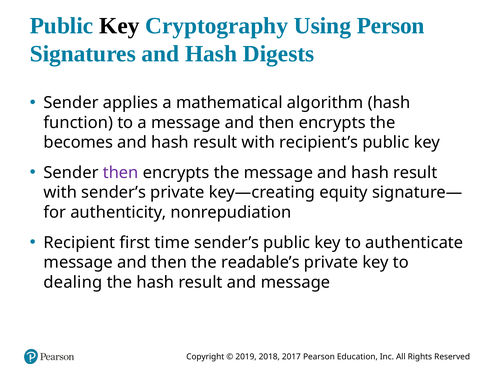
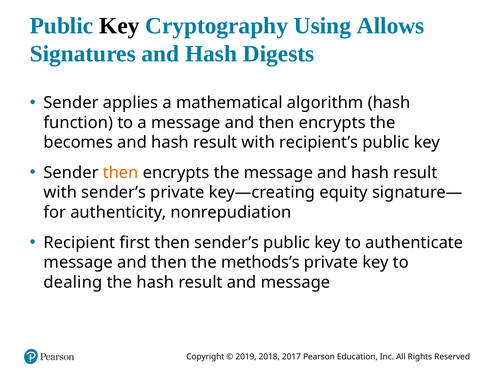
Person: Person -> Allows (391, 26)
then colour: purple -> orange (121, 173)
first time: time -> then (172, 243)
readable’s: readable’s -> methods’s (260, 262)
